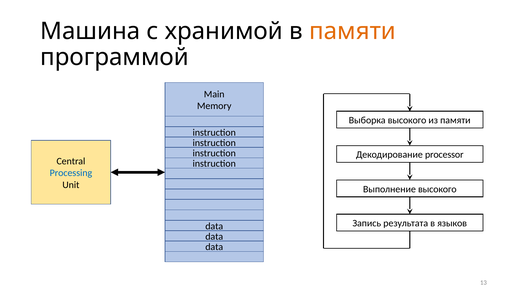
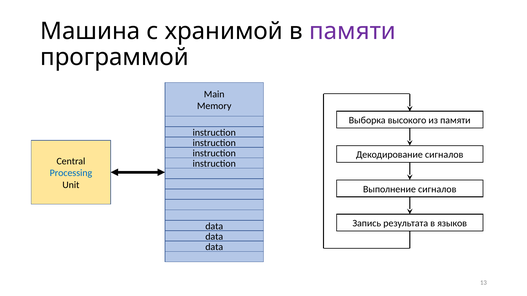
памяти colour: orange -> purple (353, 31)
Декодирование processor: processor -> сигналов (444, 155)
Выполнение высокого: высокого -> сигналов (437, 189)
